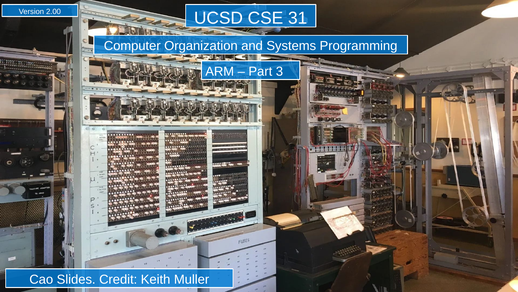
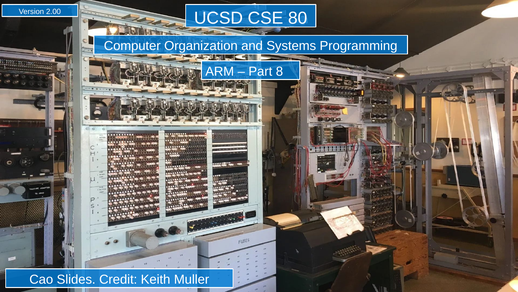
31: 31 -> 80 (298, 18)
3: 3 -> 8 (279, 71)
